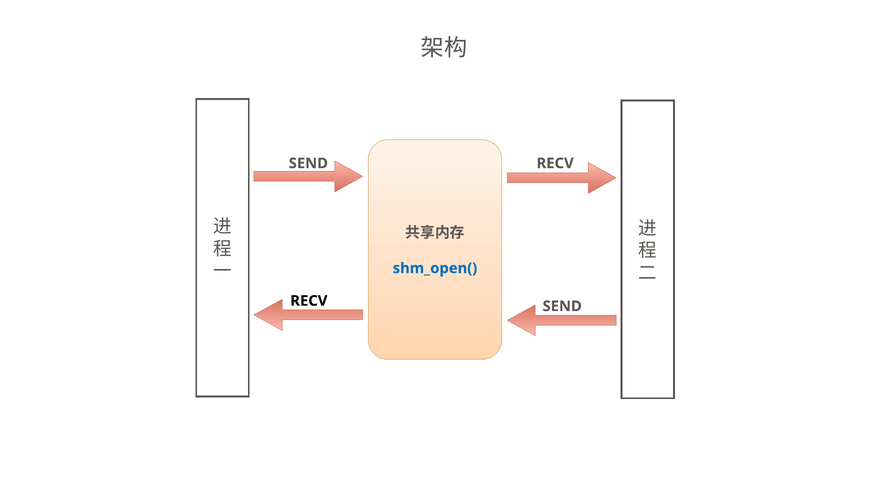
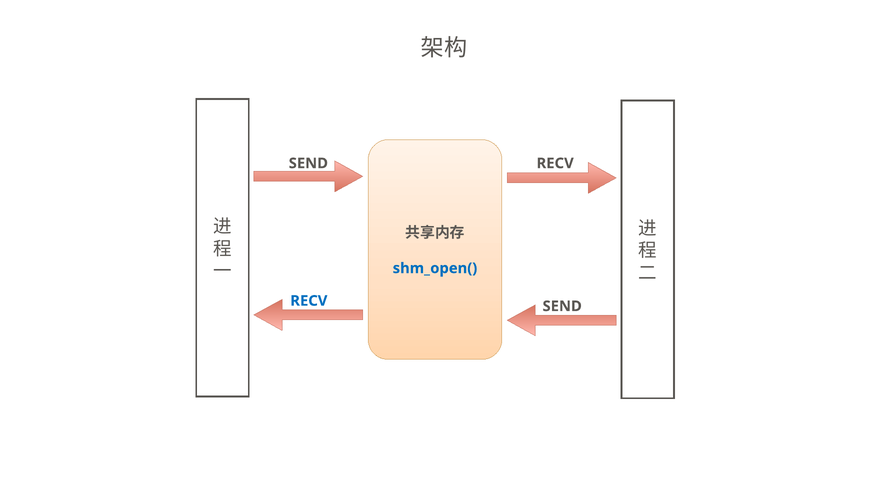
RECV colour: black -> blue (309, 301)
